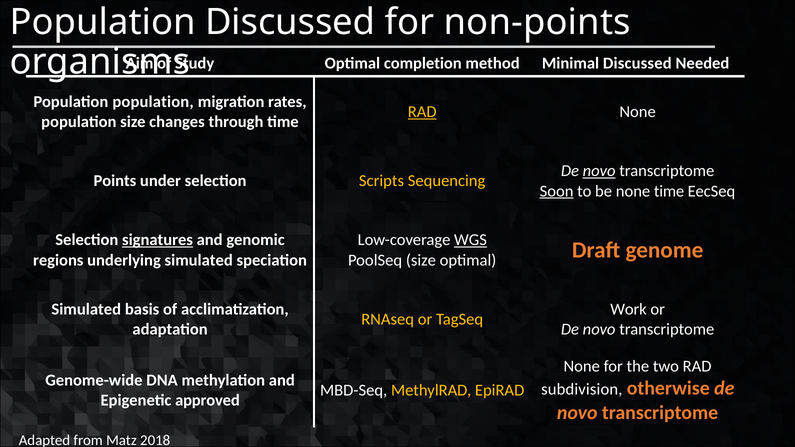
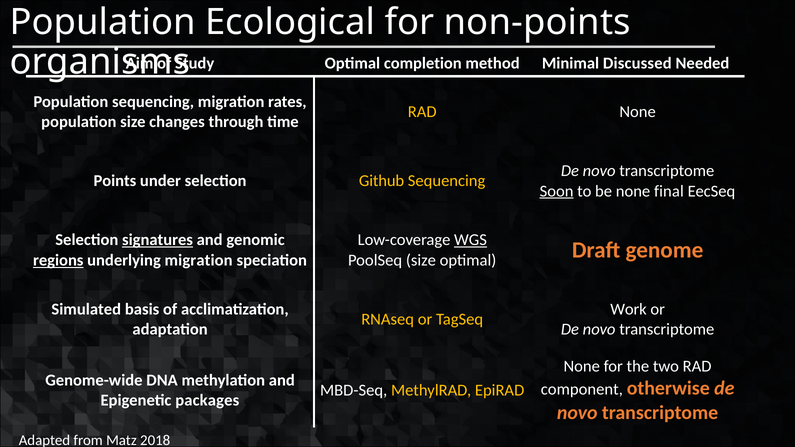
Population Discussed: Discussed -> Ecological (290, 22)
Population population: population -> sequencing (153, 102)
RAD underline: present -> none (422, 112)
novo underline: present -> none (599, 171)
Scripts: Scripts -> Github (382, 181)
none time: time -> final (669, 191)
regions underline: none -> present (58, 260)
underlying simulated: simulated -> migration (199, 260)
subdivision: subdivision -> component (582, 390)
approved: approved -> packages (207, 401)
